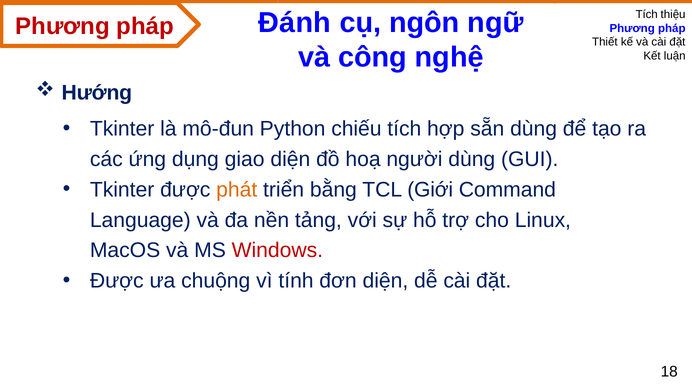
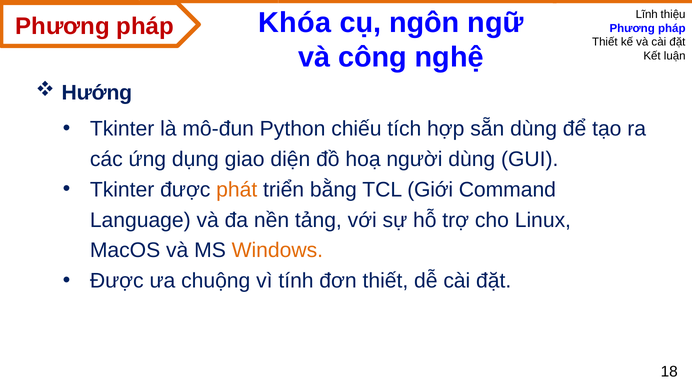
Tích: Tích -> Lĩnh (647, 14)
Đánh: Đánh -> Khóa (295, 23)
Windows colour: red -> orange (277, 251)
đơn diện: diện -> thiết (385, 281)
